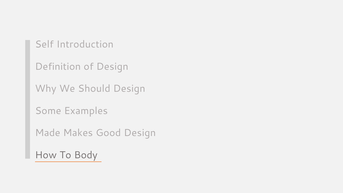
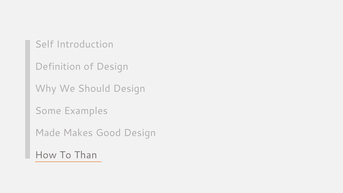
Body: Body -> Than (86, 155)
